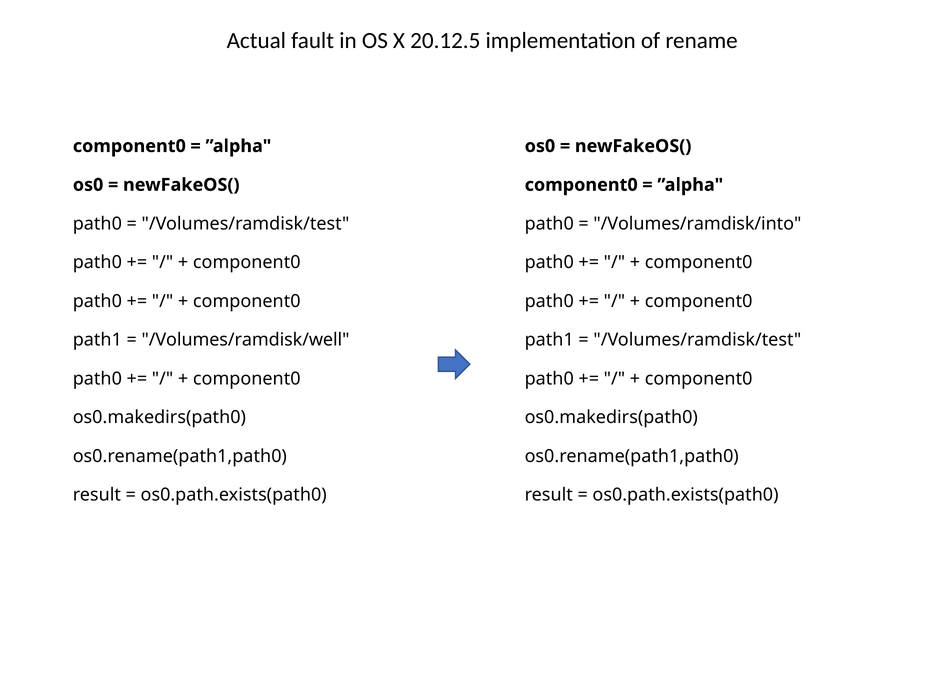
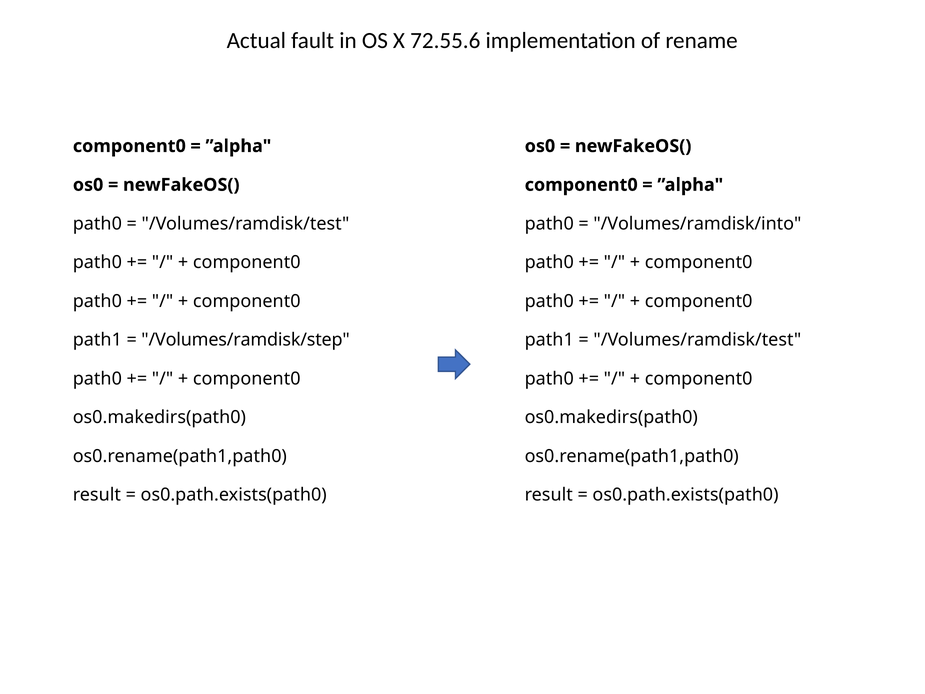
20.12.5: 20.12.5 -> 72.55.6 (445, 40)
/Volumes/ramdisk/well: /Volumes/ramdisk/well -> /Volumes/ramdisk/step (246, 340)
